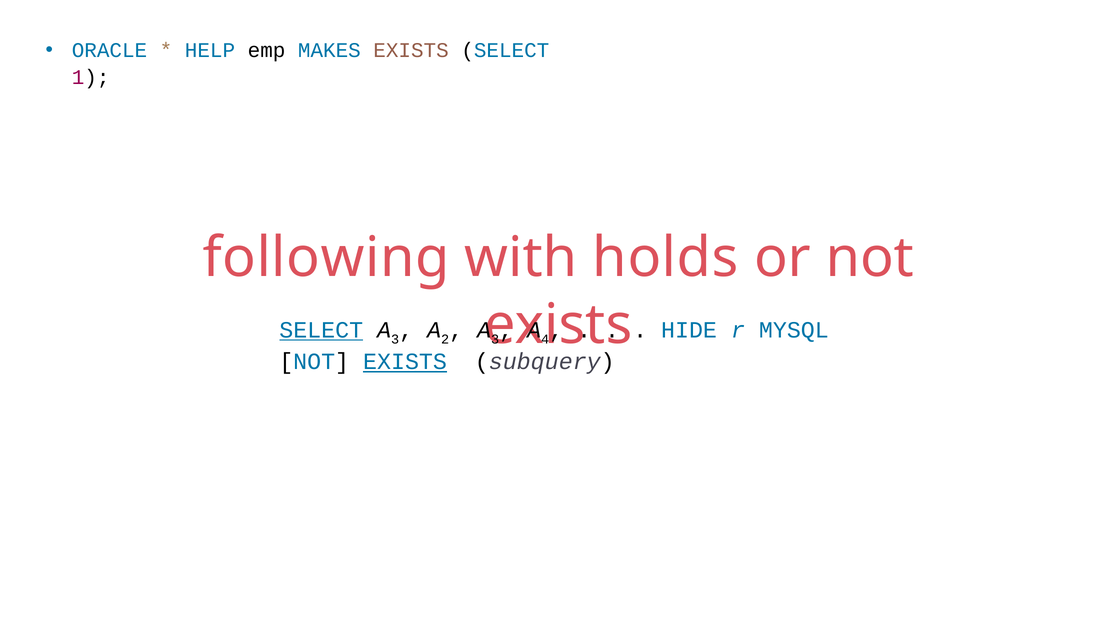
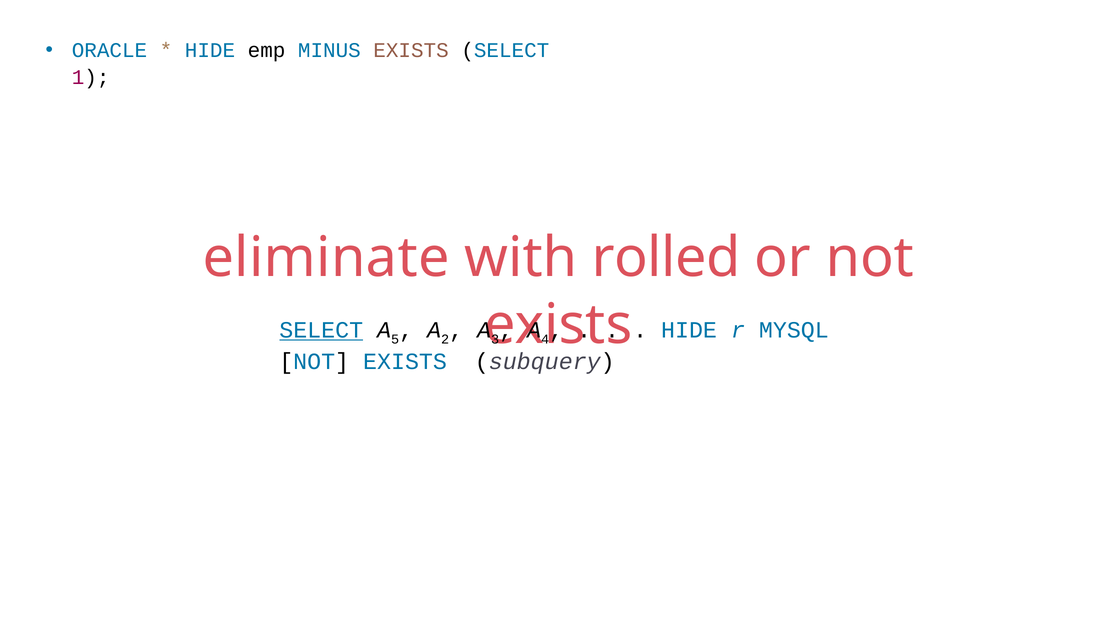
HELP: HELP -> HIDE (210, 50)
MAKES: MAKES -> MINUS (329, 50)
following: following -> eliminate (326, 258)
holds: holds -> rolled (666, 258)
3: 3 -> 5 (395, 339)
EXISTS underline: present -> none (405, 362)
